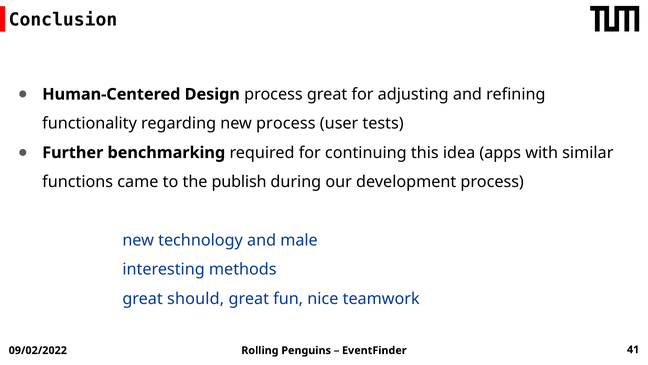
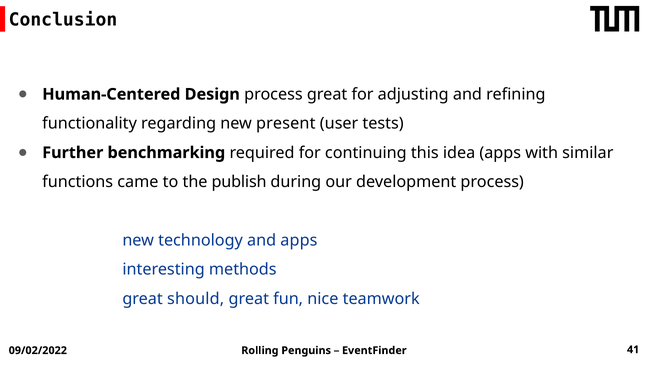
new process: process -> present (286, 123)
and male: male -> apps (299, 240)
